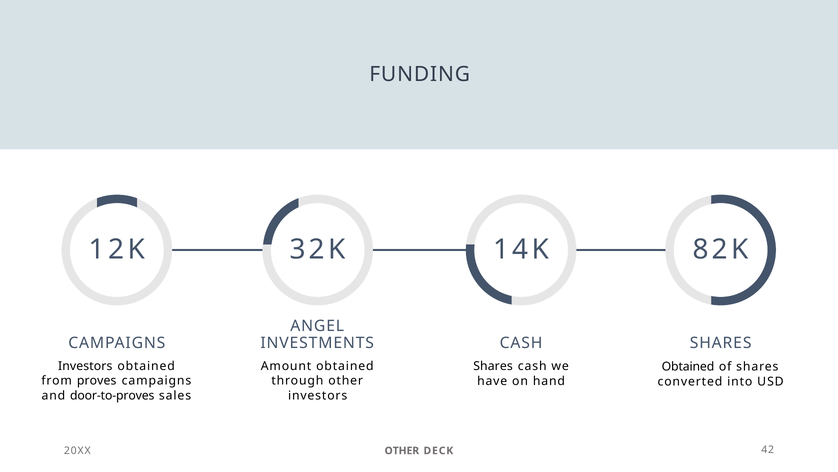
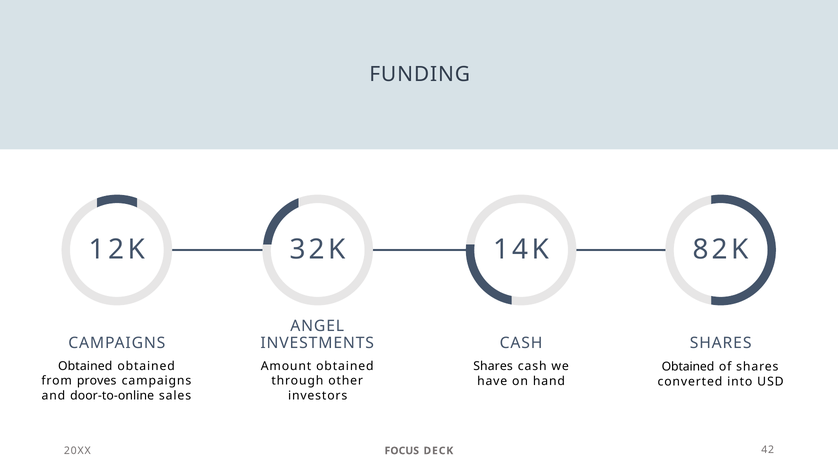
Investors: Investors -> Obtained (85, 366)
door-to-proves: door-to-proves -> door-to-online (112, 395)
20XX OTHER: OTHER -> FOCUS (402, 450)
